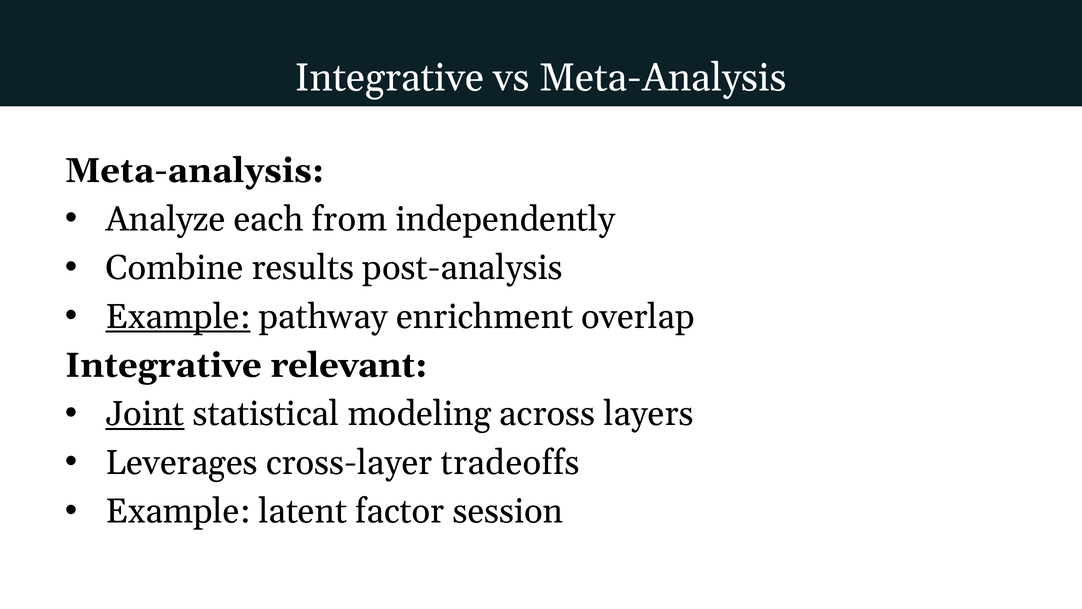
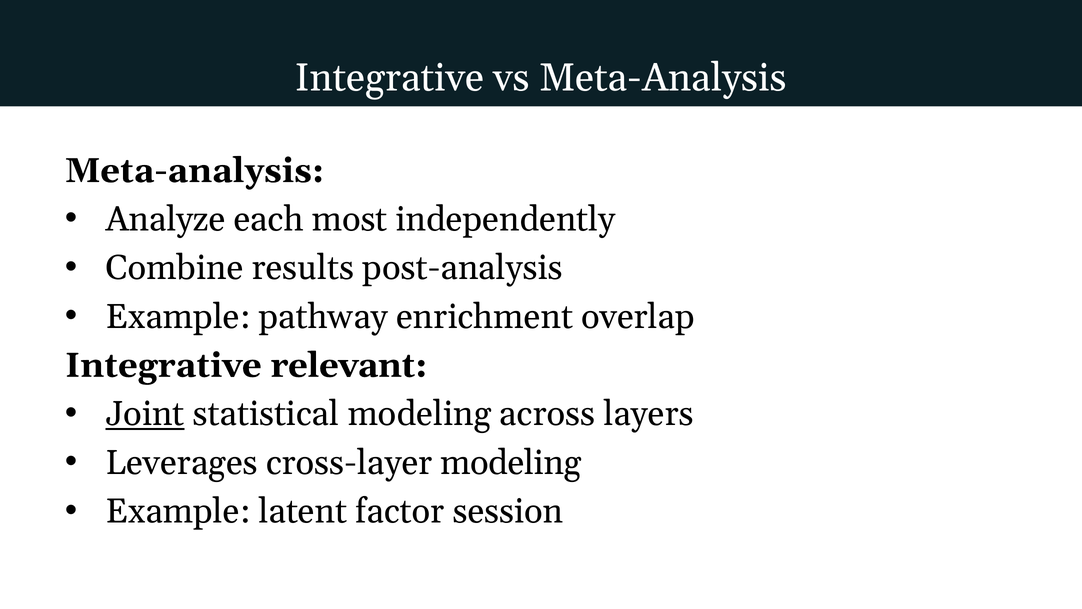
from: from -> most (350, 219)
Example underline: present -> none (178, 317)
cross-layer tradeoffs: tradeoffs -> modeling (511, 462)
